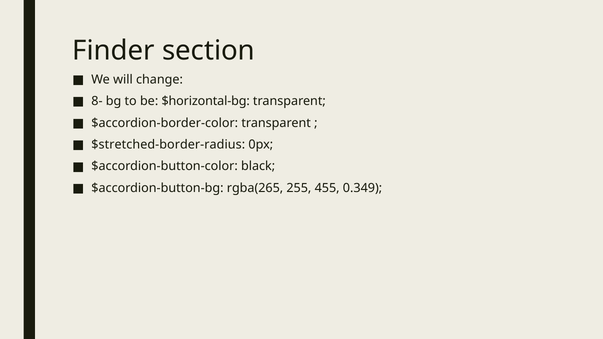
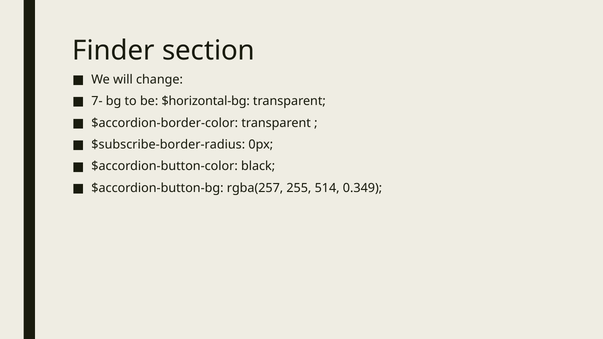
8-: 8- -> 7- (97, 101)
$stretched-border-radius: $stretched-border-radius -> $subscribe-border-radius (168, 145)
rgba(265: rgba(265 -> rgba(257 (255, 188)
455: 455 -> 514 (327, 188)
